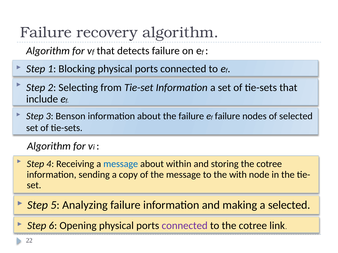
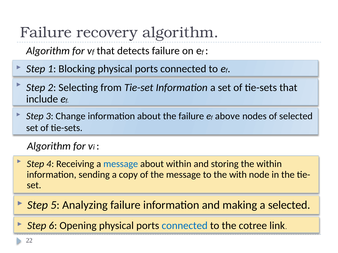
Benson: Benson -> Change (71, 116)
failure: failure -> above (227, 116)
storing the cotree: cotree -> within (269, 164)
connected colour: purple -> blue (185, 226)
